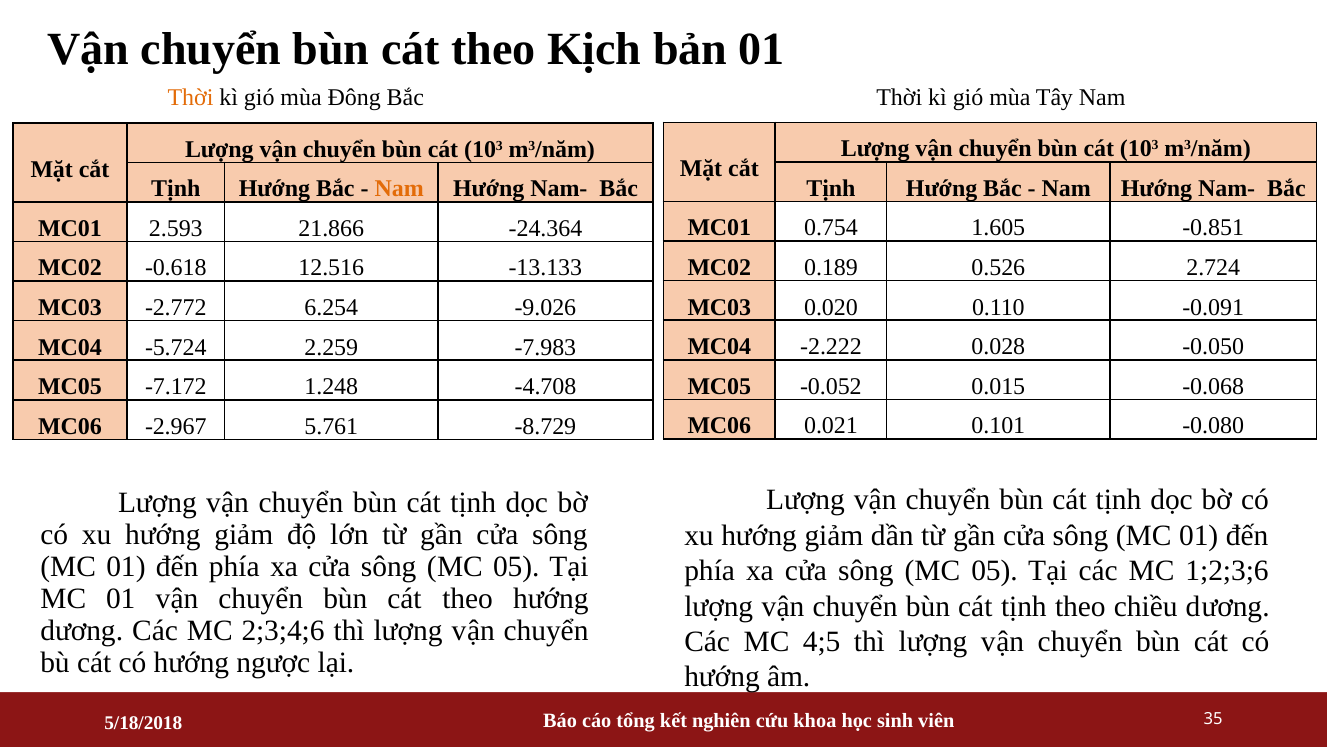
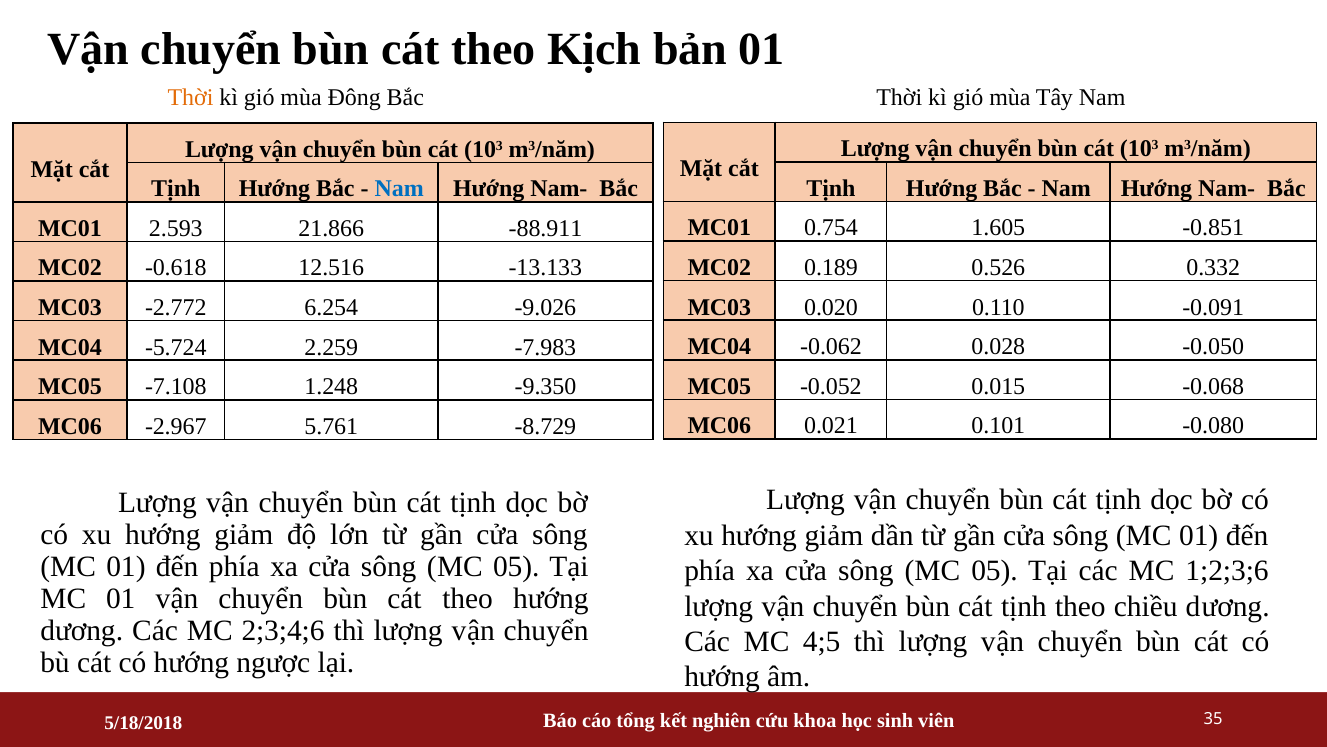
Nam colour: orange -> blue (399, 189)
-24.364: -24.364 -> -88.911 (545, 228)
2.724: 2.724 -> 0.332 (1213, 267)
-2.222: -2.222 -> -0.062 (831, 346)
-7.172: -7.172 -> -7.108 (176, 386)
-4.708: -4.708 -> -9.350 (545, 386)
